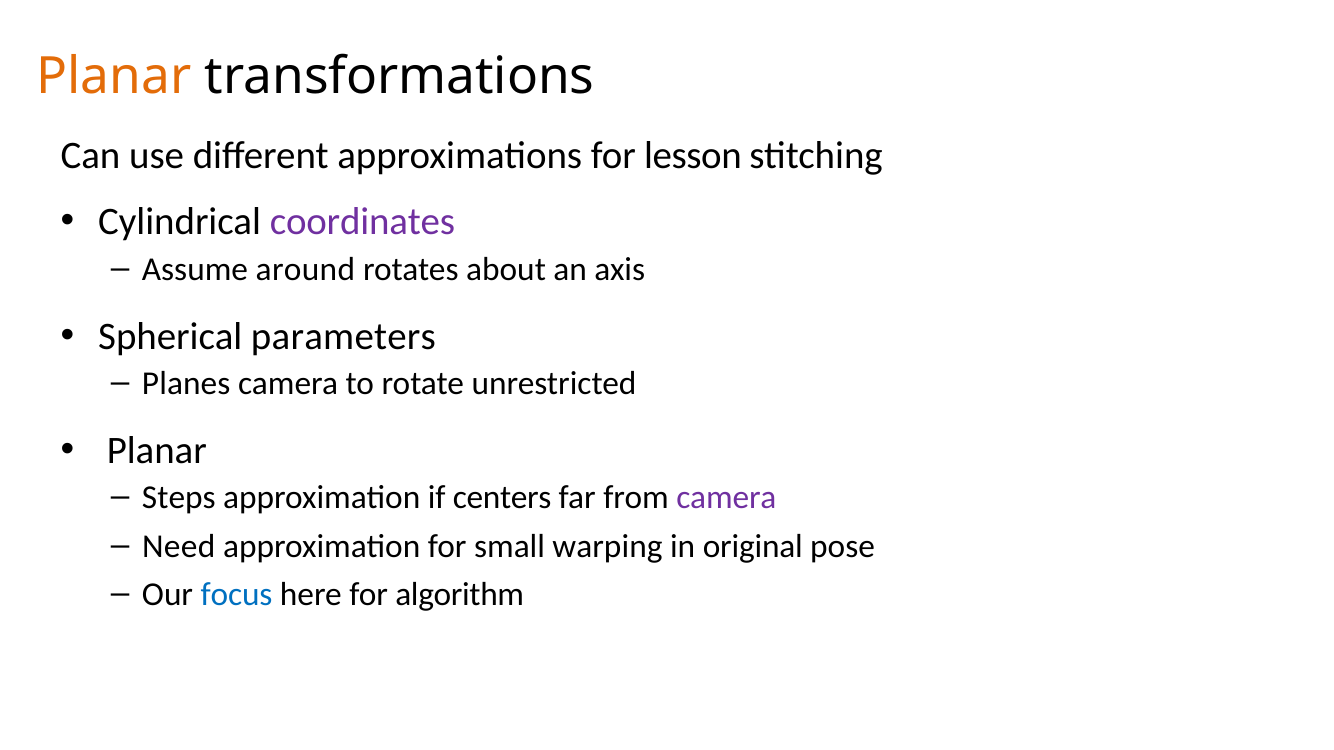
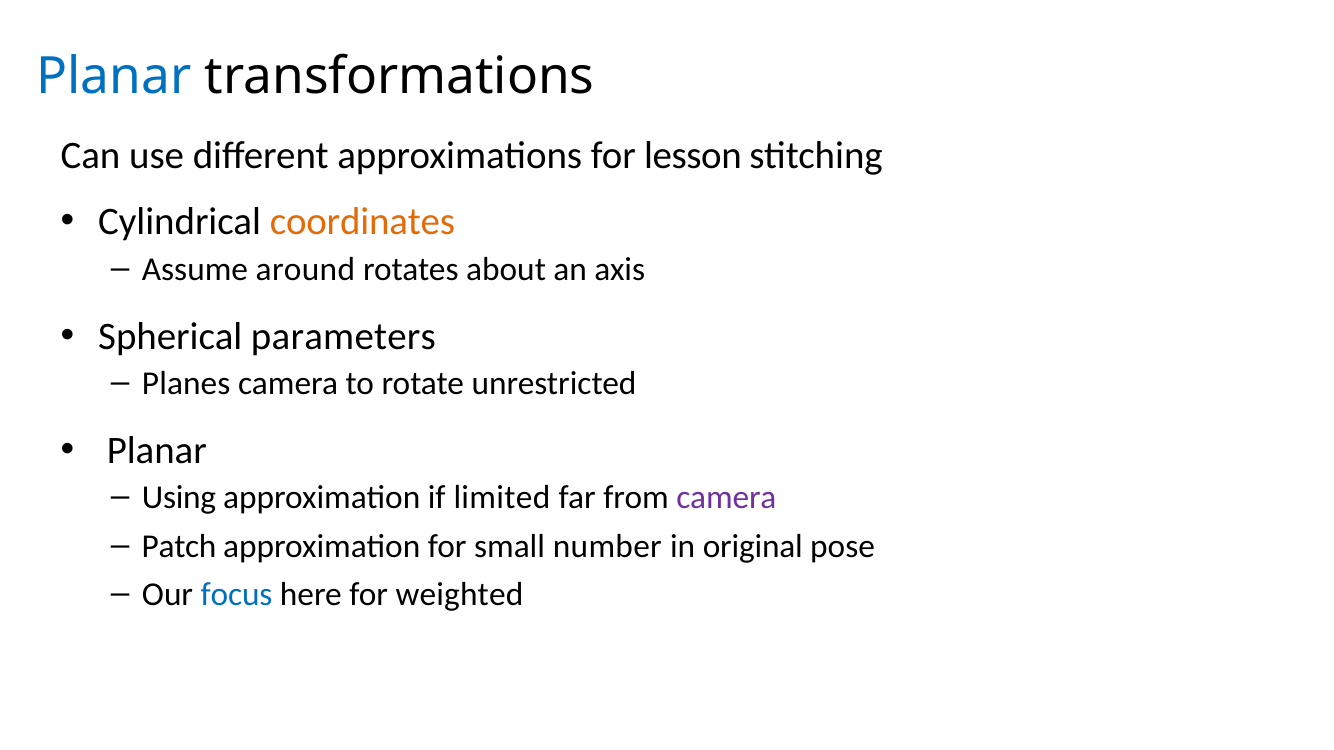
Planar colour: orange -> blue (114, 77)
coordinates colour: purple -> orange (362, 222)
Steps: Steps -> Using (179, 498)
centers: centers -> limited (502, 498)
Need: Need -> Patch (179, 546)
warping: warping -> number (607, 546)
algorithm: algorithm -> weighted (459, 595)
